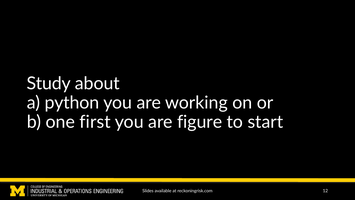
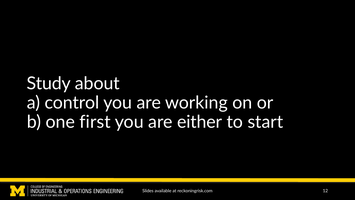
python: python -> control (72, 103)
figure: figure -> either (200, 122)
